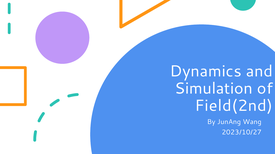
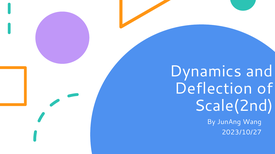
Simulation: Simulation -> Deflection (214, 89)
Field(2nd: Field(2nd -> Scale(2nd (234, 106)
